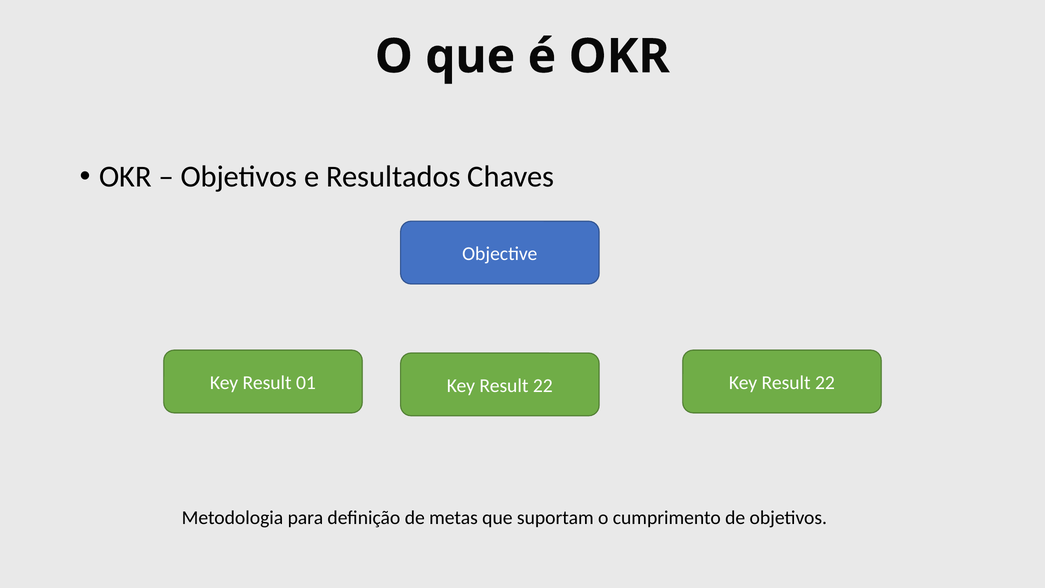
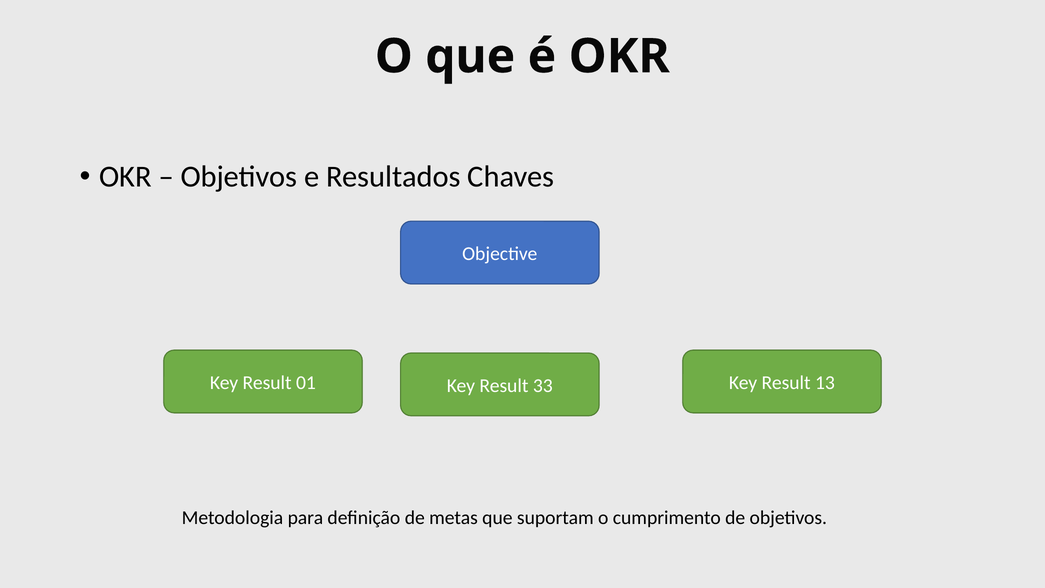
01 Key Result 22: 22 -> 13 (825, 383)
22: 22 -> 33 (543, 386)
